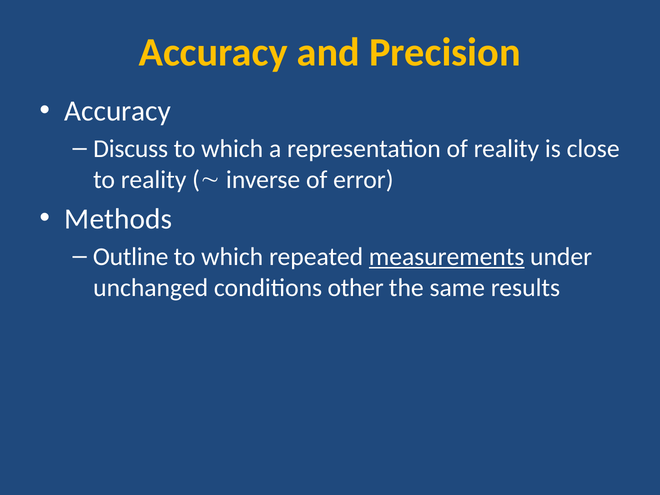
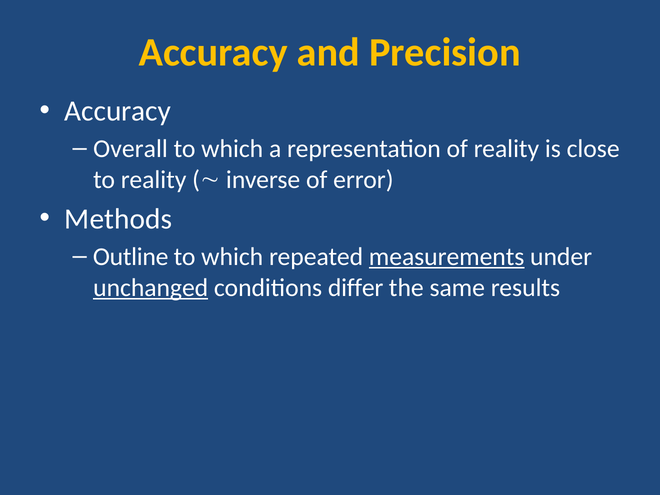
Discuss: Discuss -> Overall (131, 149)
unchanged underline: none -> present (151, 288)
other: other -> differ (356, 288)
